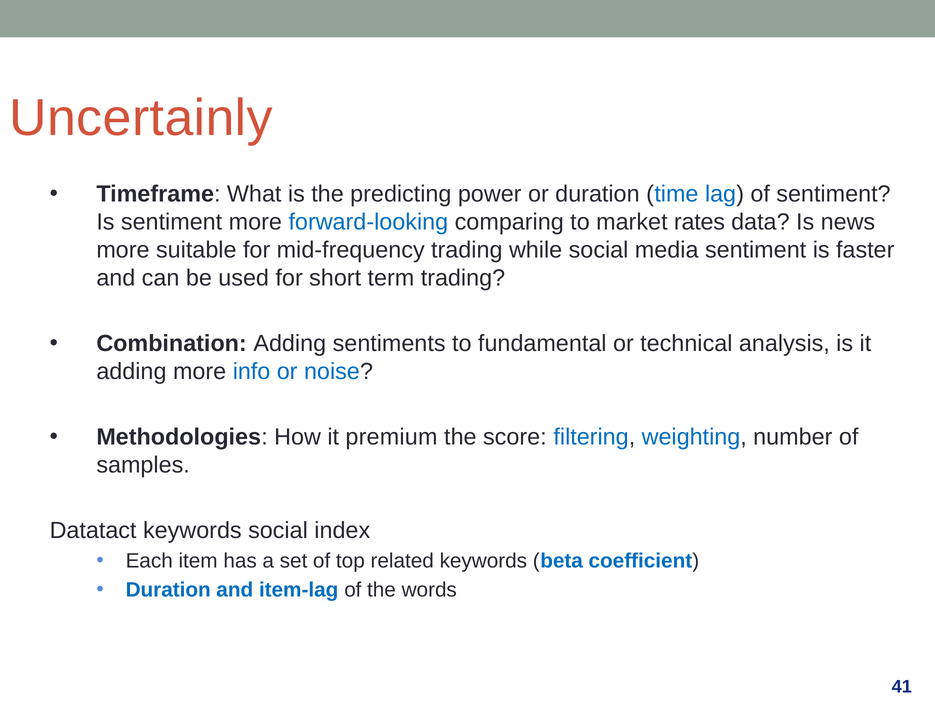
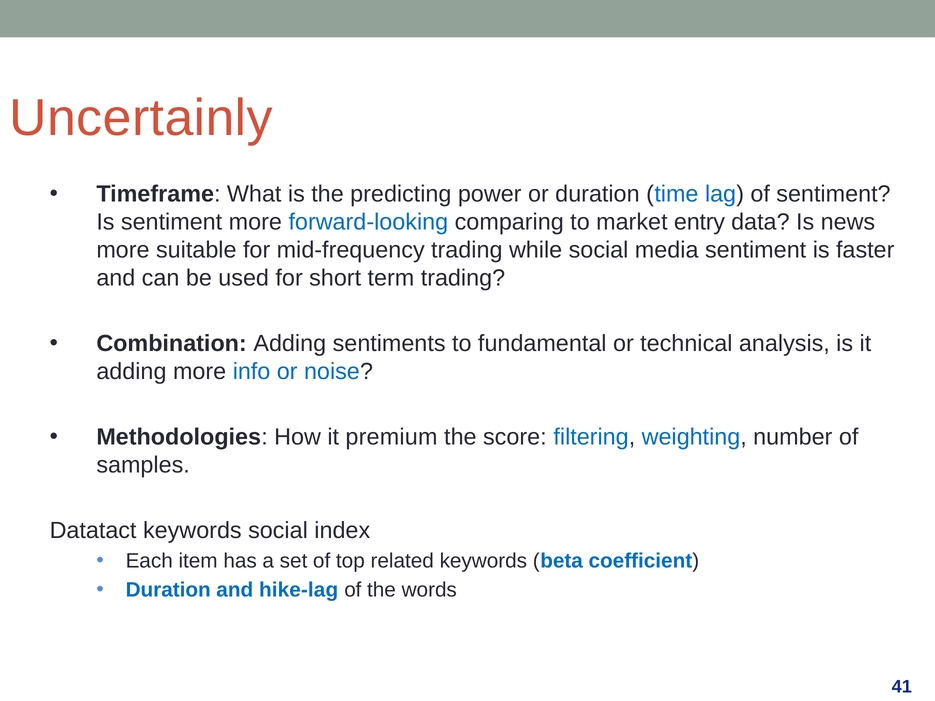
rates: rates -> entry (699, 222)
item-lag: item-lag -> hike-lag (299, 590)
